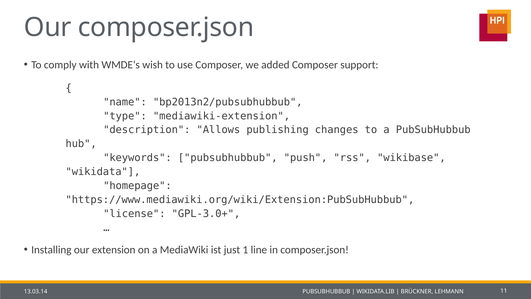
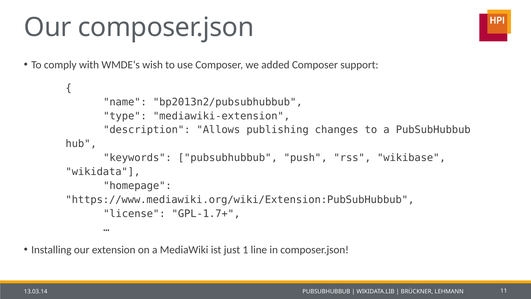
GPL-3.0+: GPL-3.0+ -> GPL-1.7+ (206, 213)
